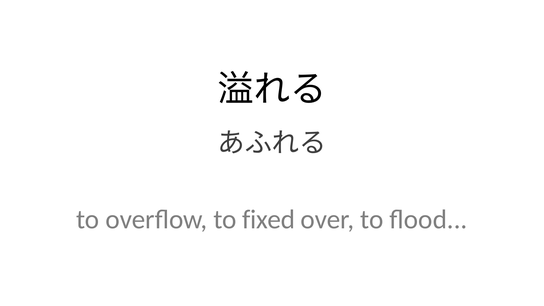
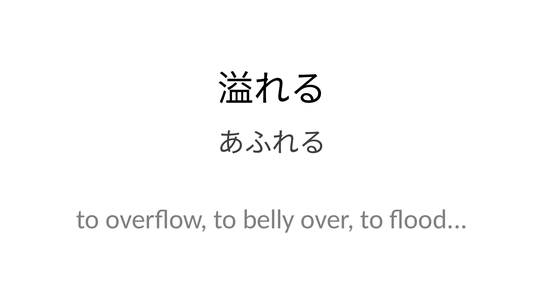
fixed: fixed -> belly (269, 219)
